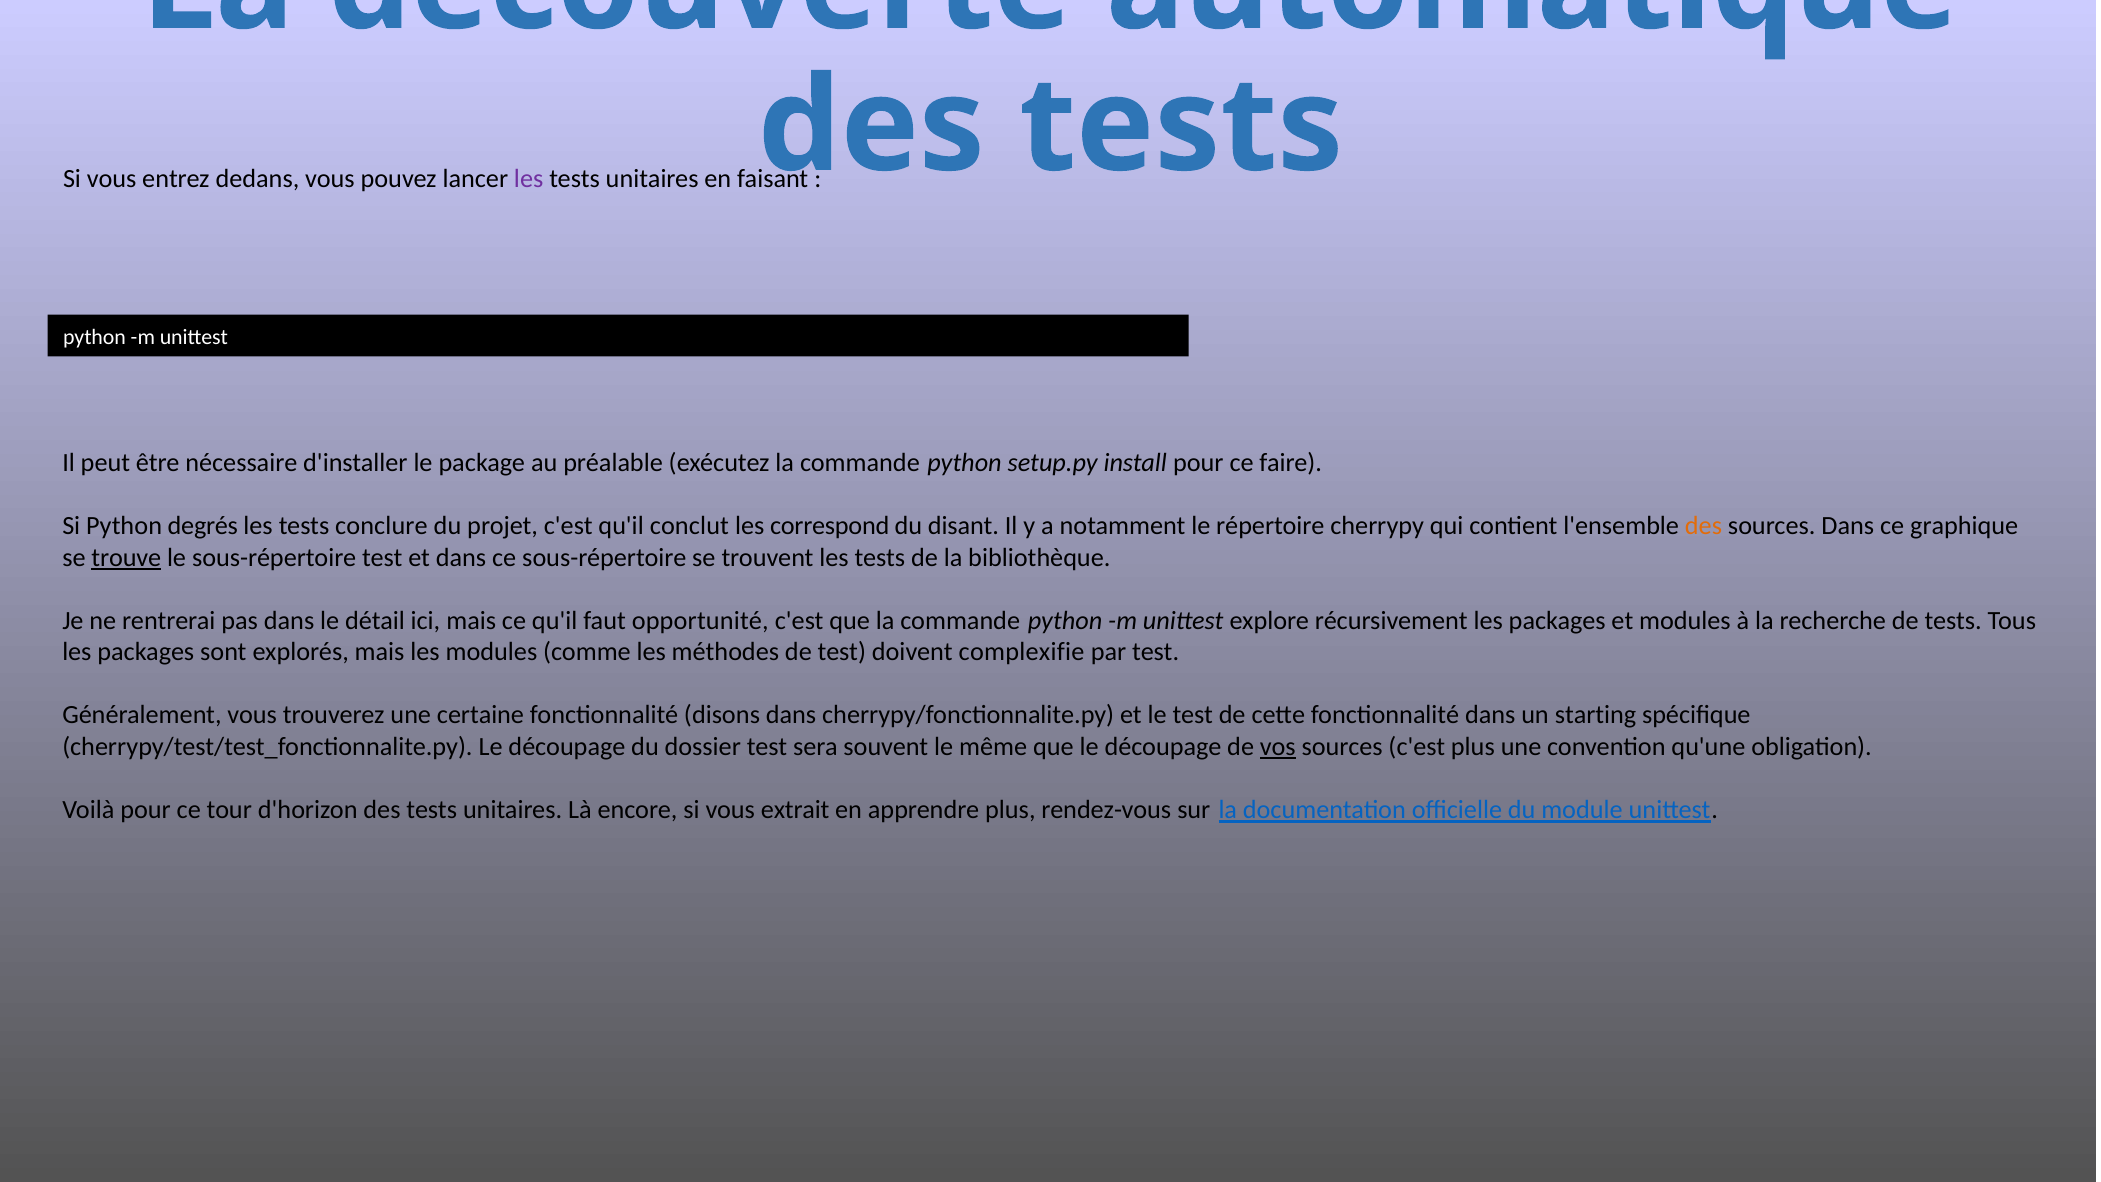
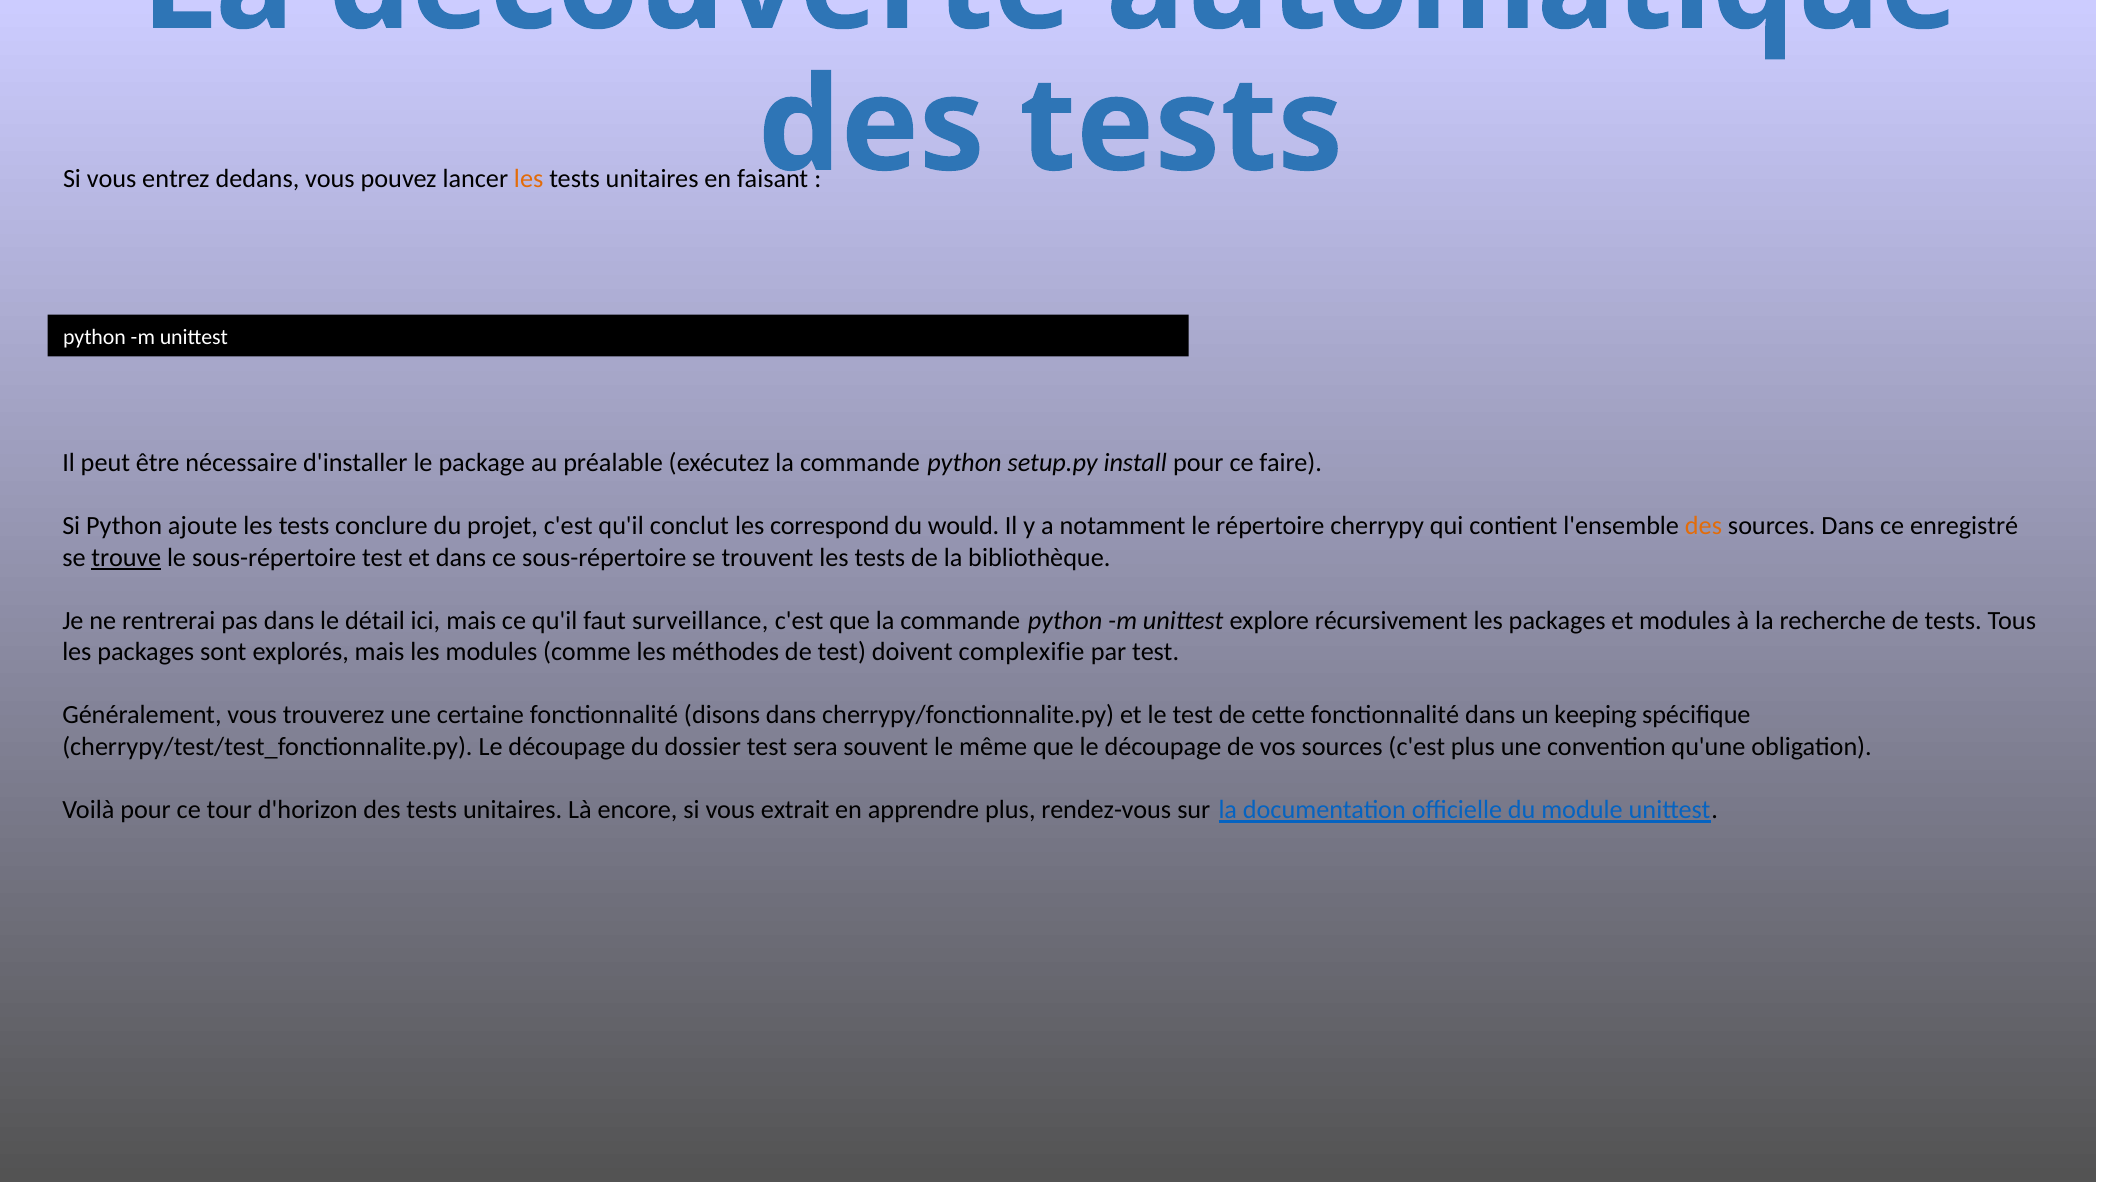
les colour: purple -> orange (529, 179)
degrés: degrés -> ajoute (203, 526)
disant: disant -> would (964, 526)
graphique: graphique -> enregistré (1964, 526)
opportunité: opportunité -> surveillance (700, 621)
starting: starting -> keeping (1596, 715)
vos underline: present -> none (1278, 747)
